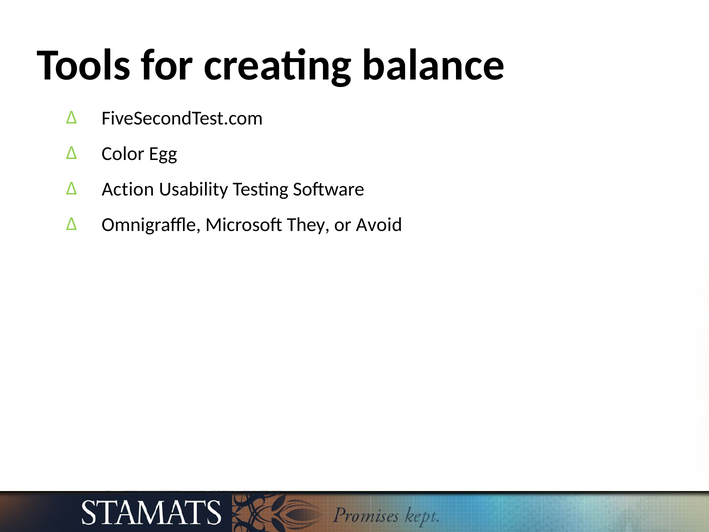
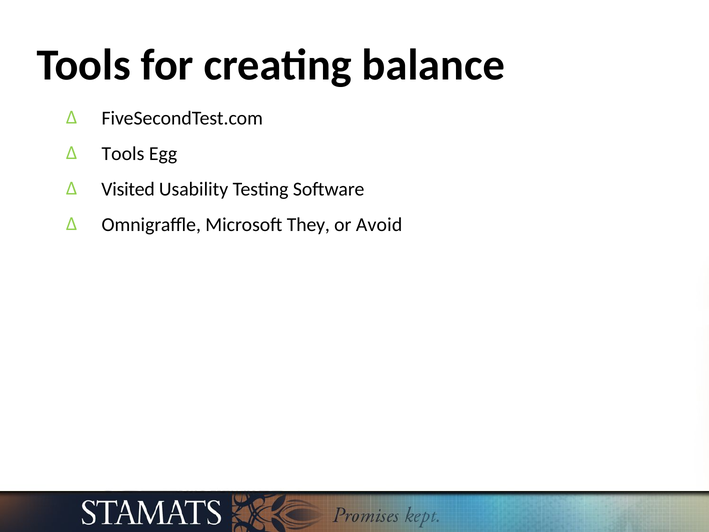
Color: Color -> Tools (123, 154)
Action: Action -> Visited (128, 189)
